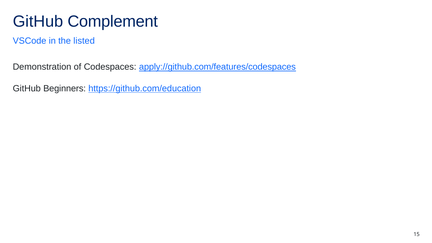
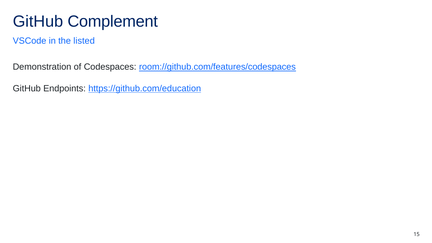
apply://github.com/features/codespaces: apply://github.com/features/codespaces -> room://github.com/features/codespaces (217, 67)
Beginners: Beginners -> Endpoints (65, 89)
